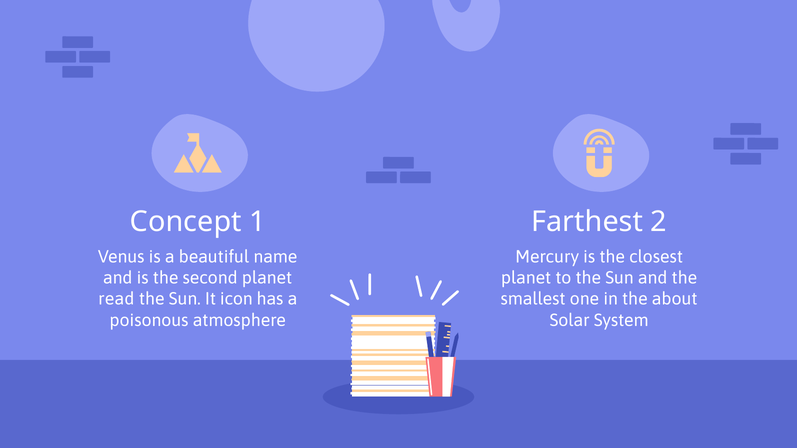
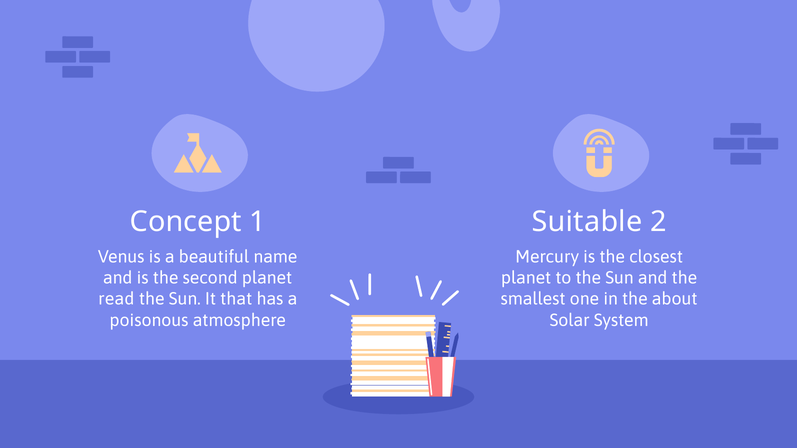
Farthest: Farthest -> Suitable (587, 222)
icon: icon -> that (236, 299)
